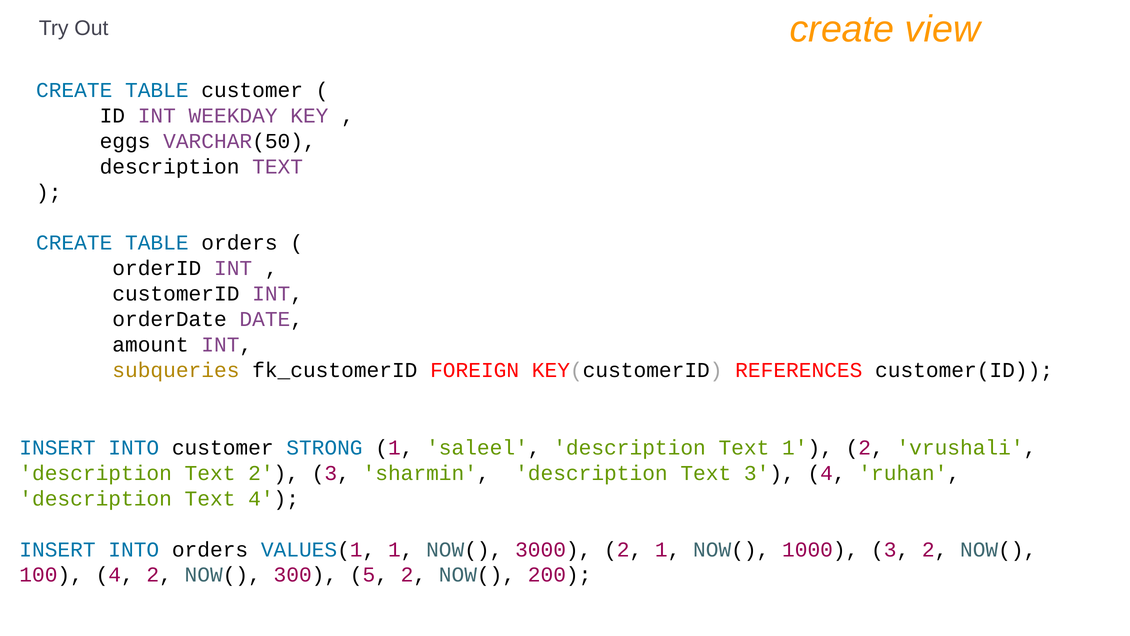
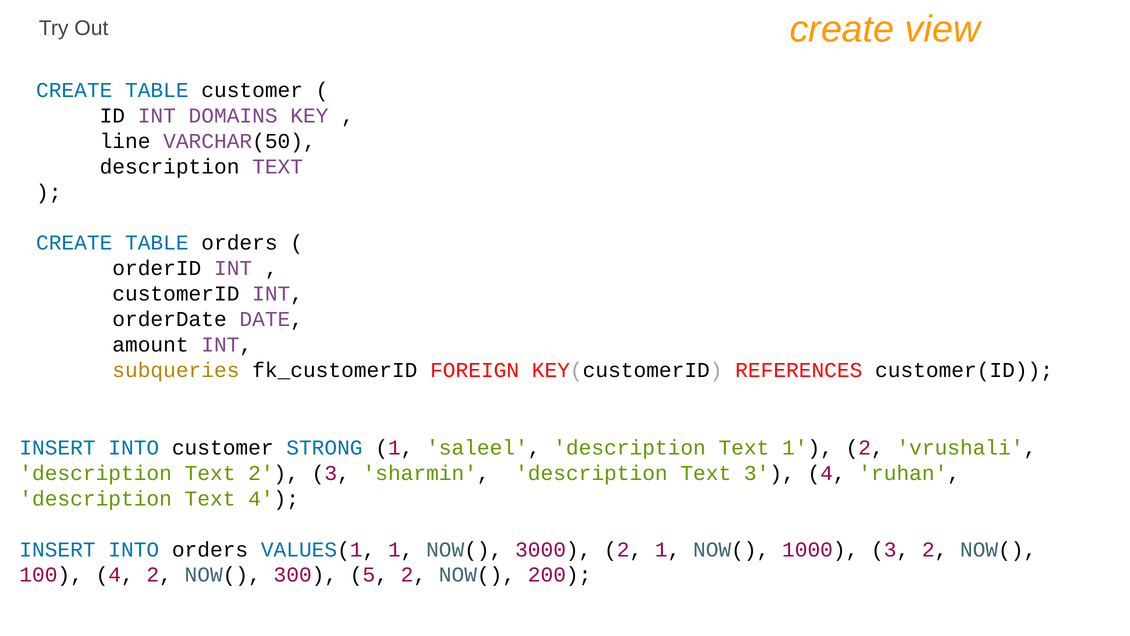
WEEKDAY: WEEKDAY -> DOMAINS (233, 116)
eggs: eggs -> line (125, 141)
